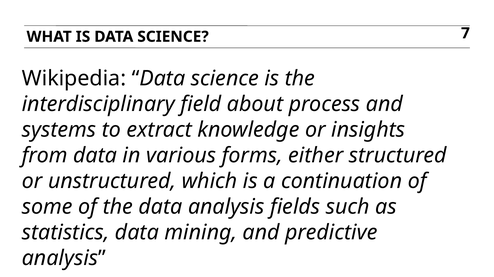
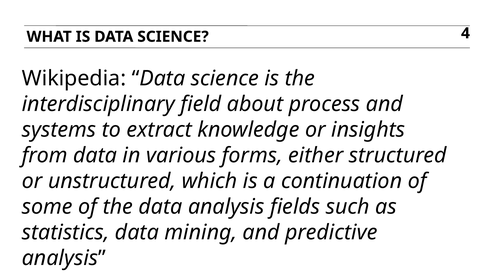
7: 7 -> 4 (465, 33)
